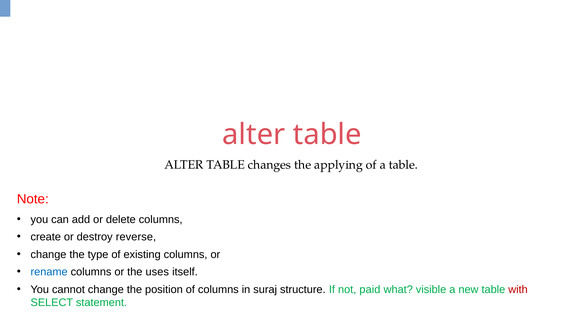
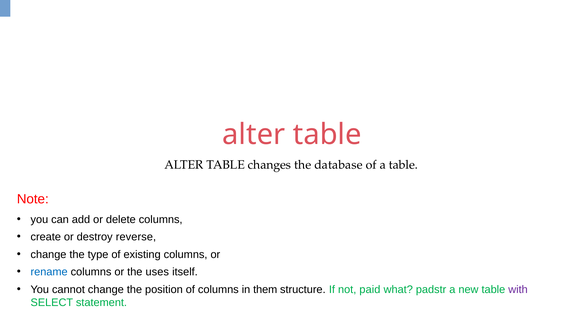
applying: applying -> database (339, 165)
suraj: suraj -> them (265, 290)
visible: visible -> padstr (431, 290)
with colour: red -> purple (518, 290)
